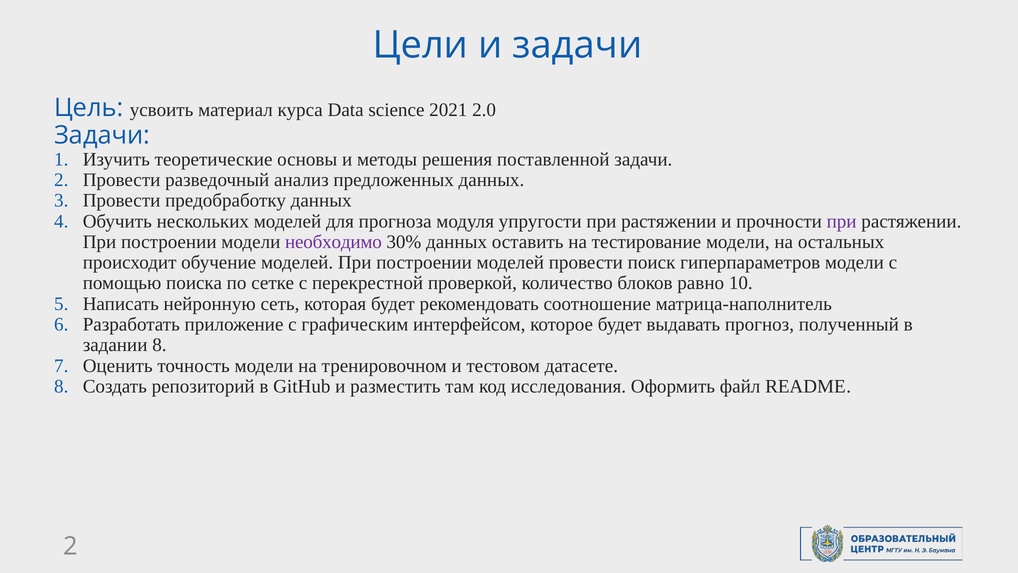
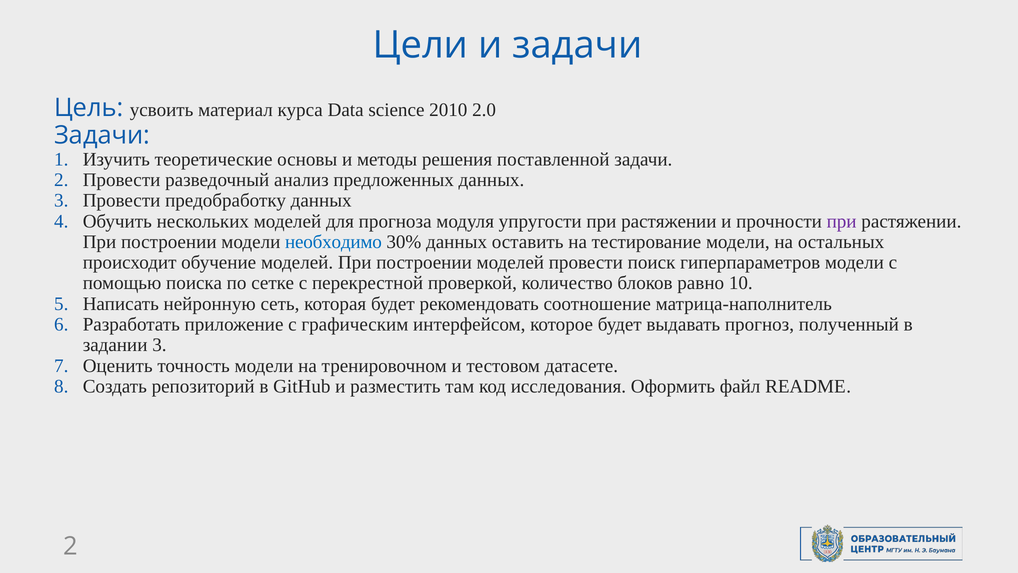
2021: 2021 -> 2010 (448, 110)
необходимо colour: purple -> blue (333, 242)
задании 8: 8 -> 3 (159, 345)
